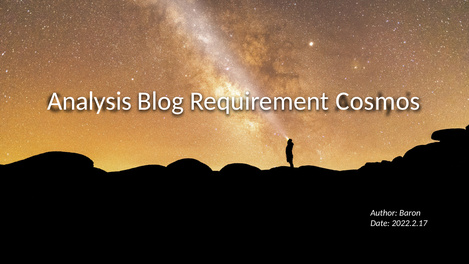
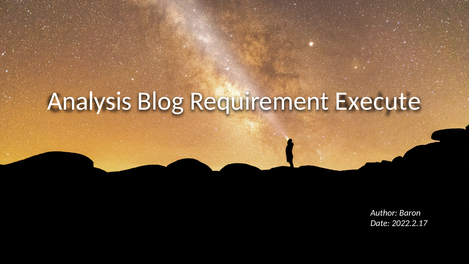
Cosmos: Cosmos -> Execute (378, 101)
